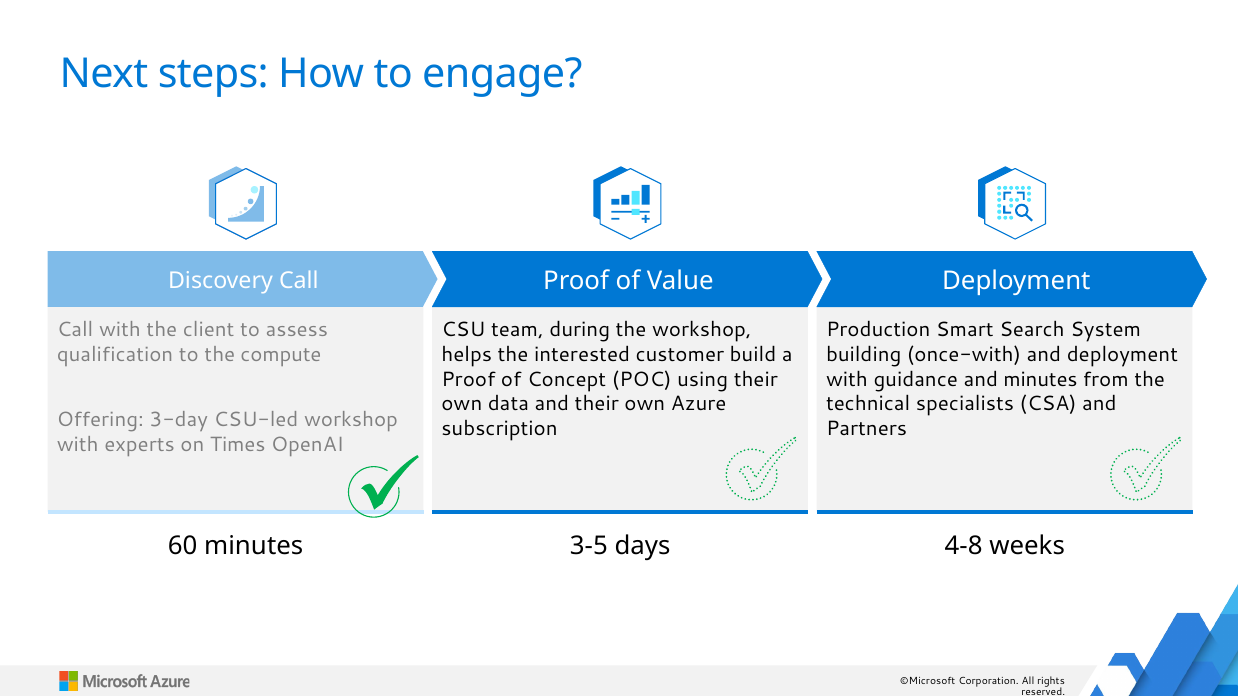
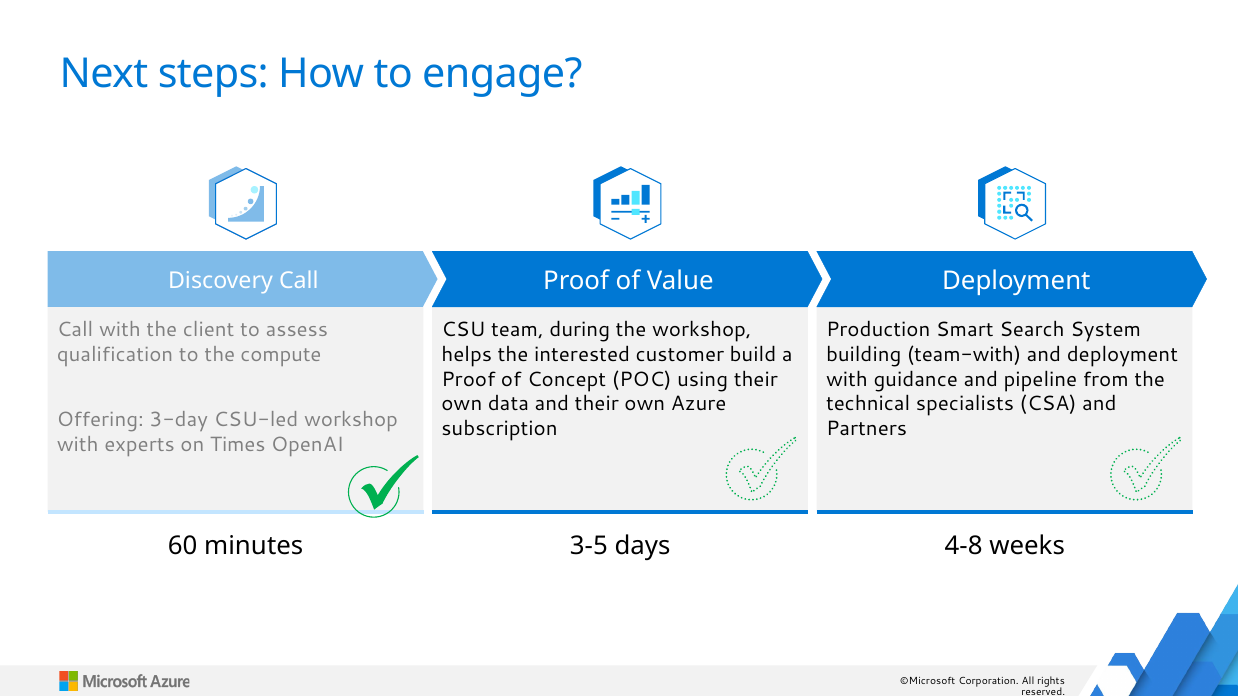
once-with: once-with -> team-with (964, 355)
and minutes: minutes -> pipeline (1040, 380)
